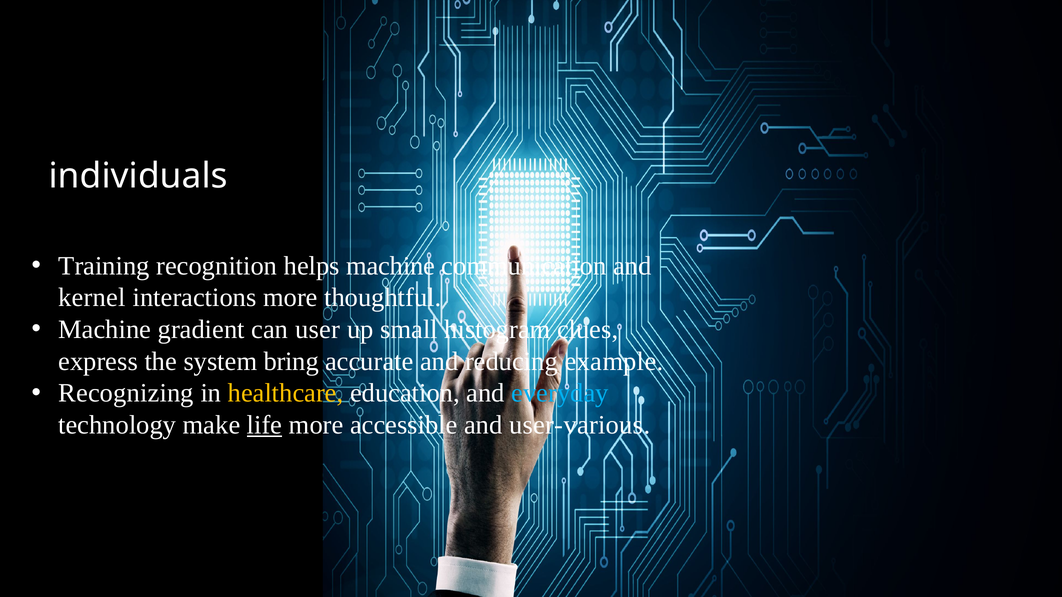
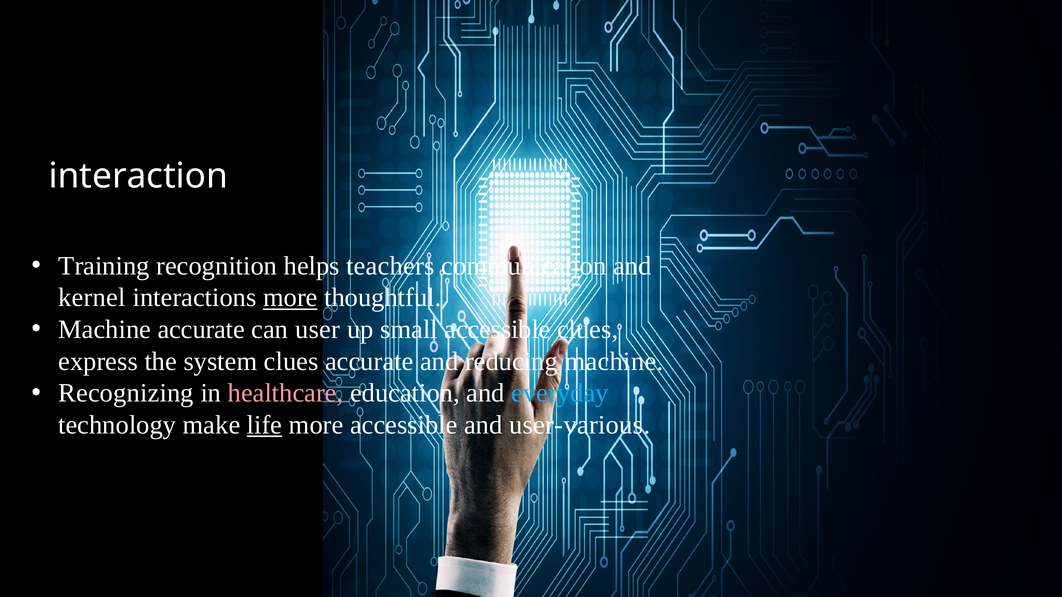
individuals: individuals -> interaction (138, 176)
helps machine: machine -> teachers (391, 266)
more underline: none -> present (290, 298)
Machine gradient: gradient -> accurate (201, 330)
small histogram: histogram -> accessible (498, 330)
system bring: bring -> clues (291, 362)
reducing example: example -> machine (614, 362)
healthcare colour: yellow -> pink (286, 393)
